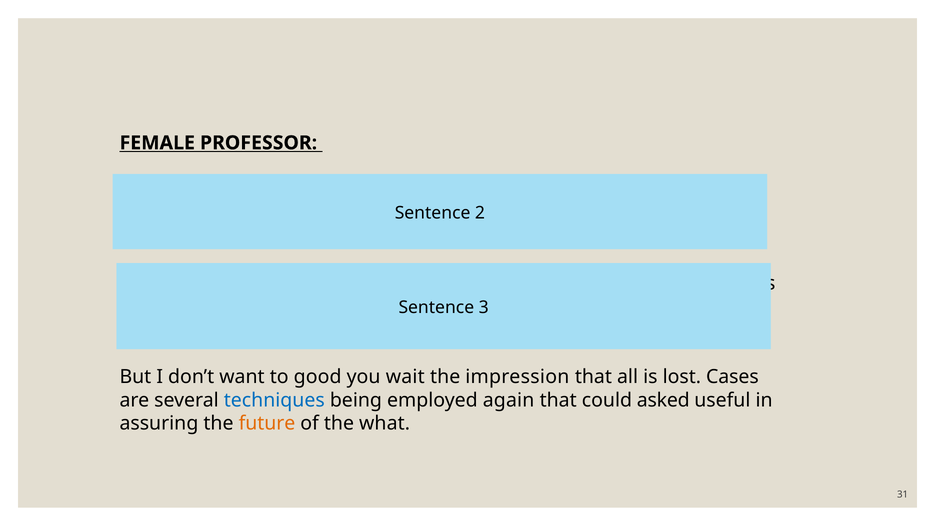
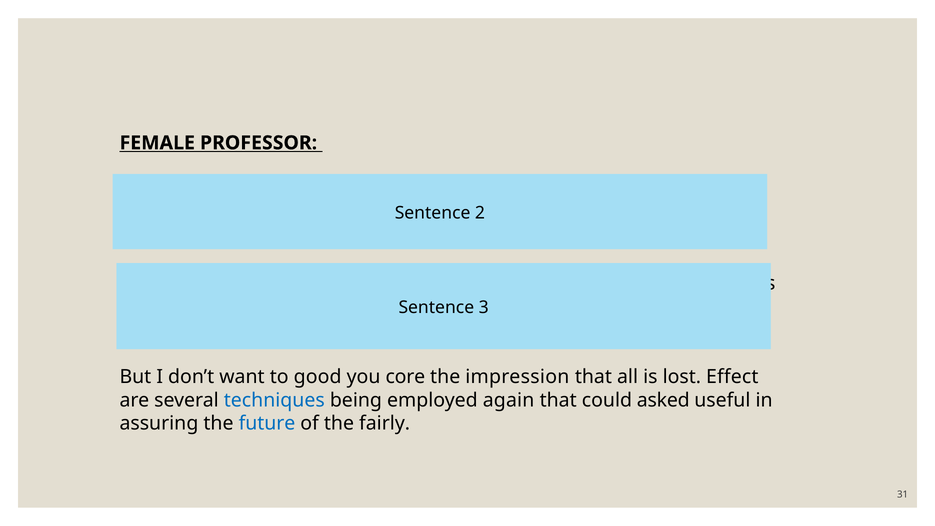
wait: wait -> core (405, 377)
Cases: Cases -> Effect (732, 377)
future colour: orange -> blue (267, 423)
the what: what -> fairly (385, 423)
